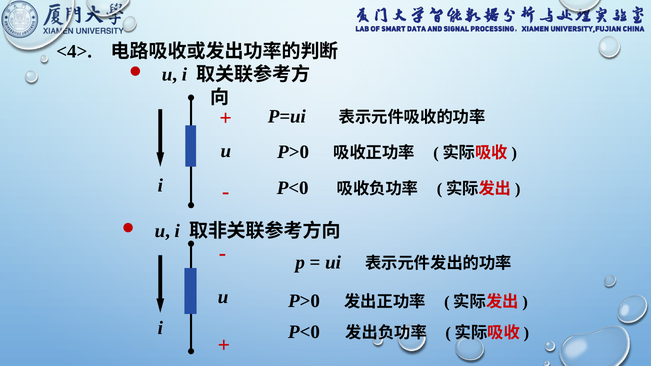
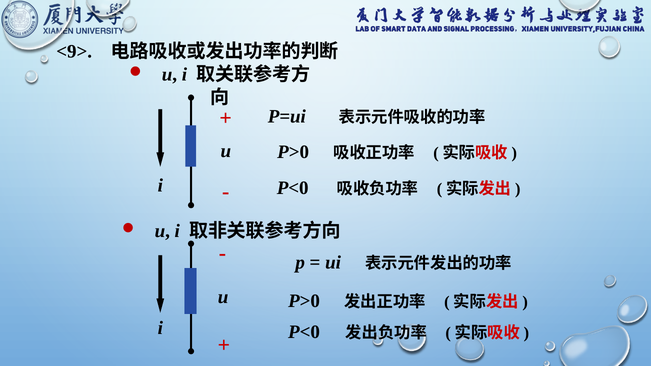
<4>: <4> -> <9> (74, 51)
